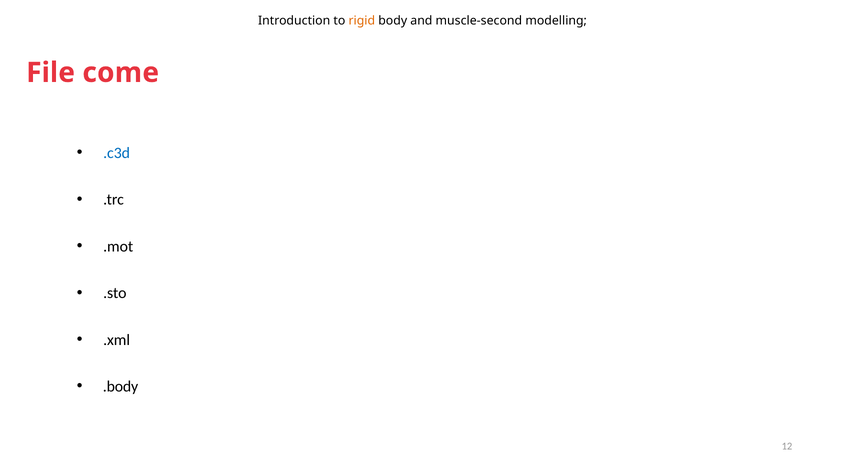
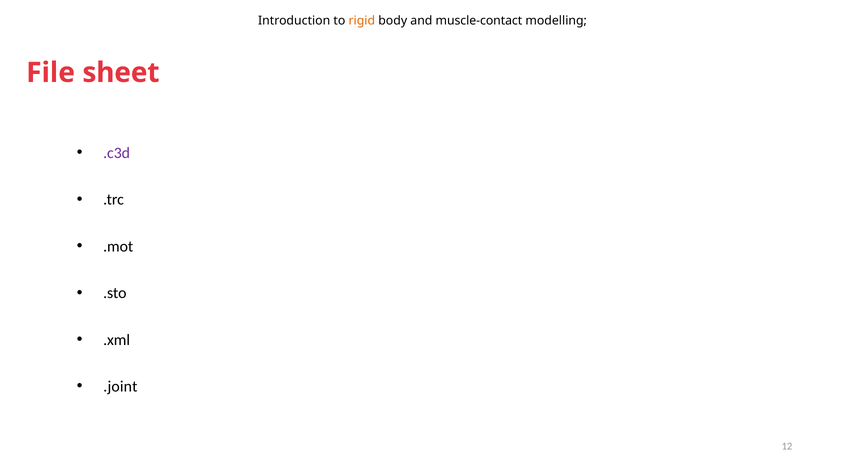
muscle-second: muscle-second -> muscle-contact (479, 21)
come: come -> sheet (121, 73)
.c3d colour: blue -> purple (117, 153)
.body: .body -> .joint (120, 386)
